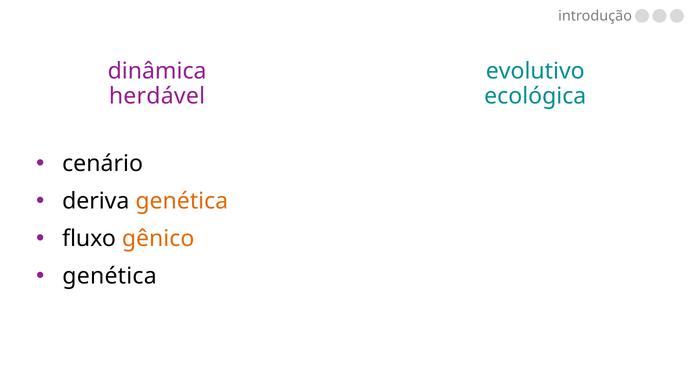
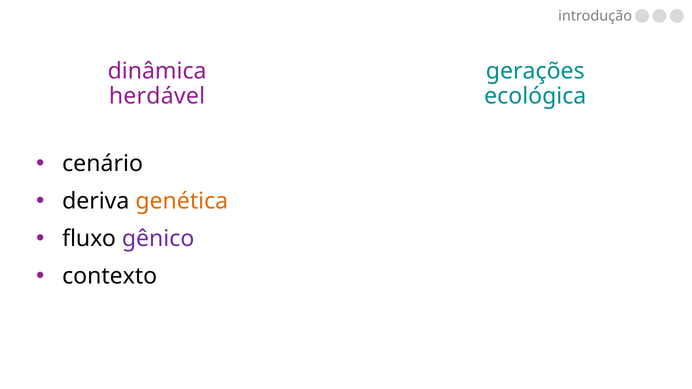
evolutivo: evolutivo -> gerações (535, 71)
gênico colour: orange -> purple (158, 239)
genética: genética -> contexto (110, 276)
